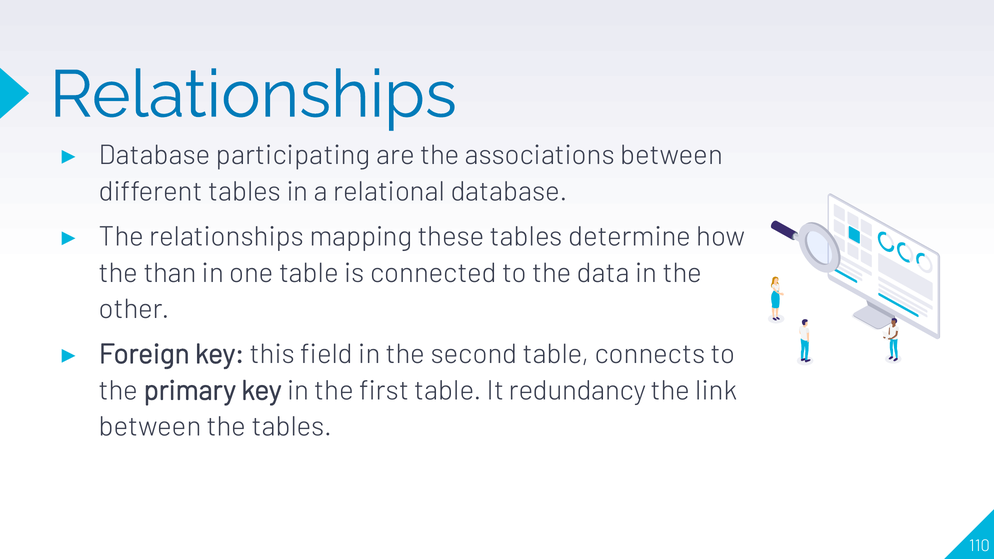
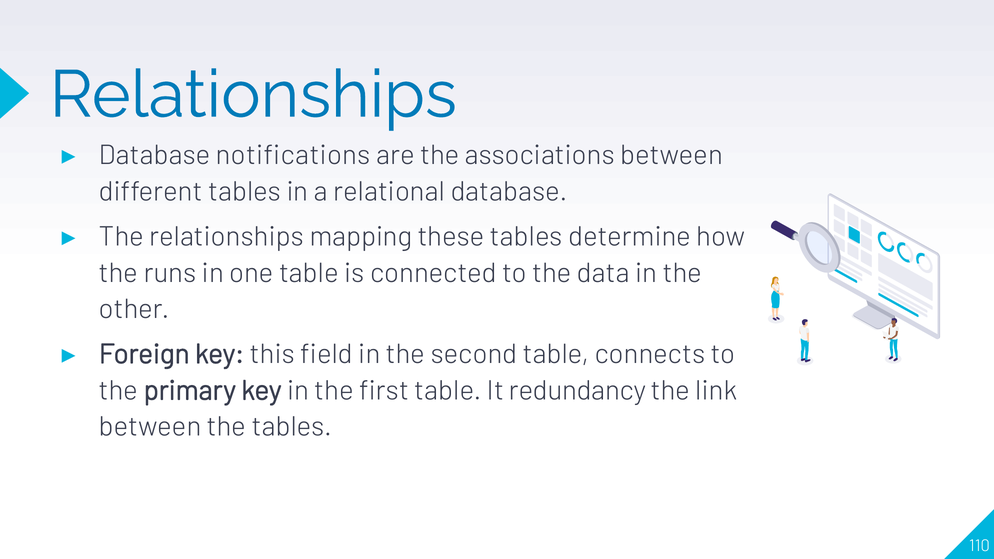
participating: participating -> notifications (293, 155)
than: than -> runs (170, 273)
